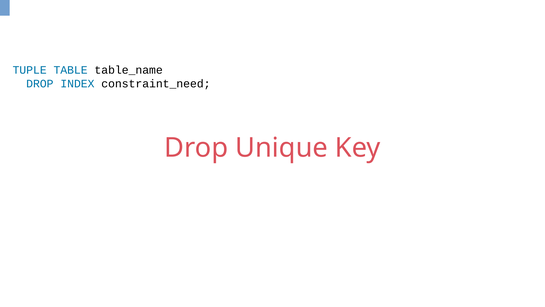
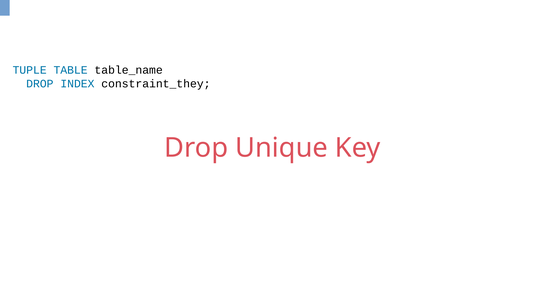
constraint_need: constraint_need -> constraint_they (156, 84)
